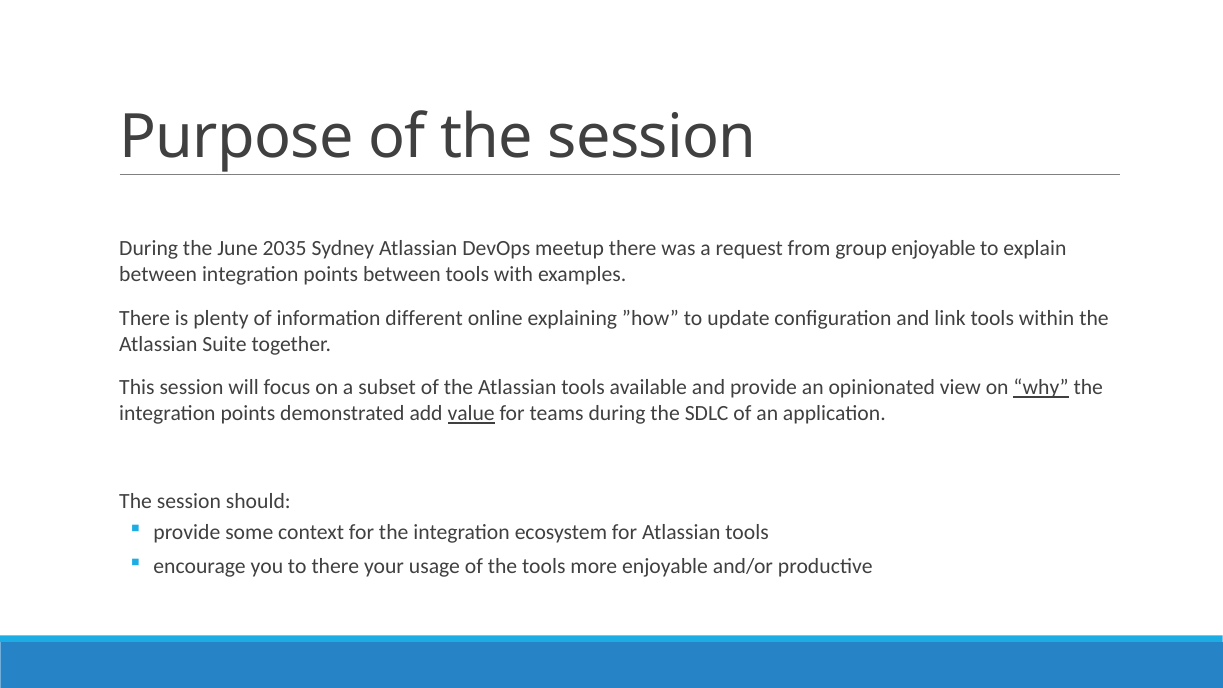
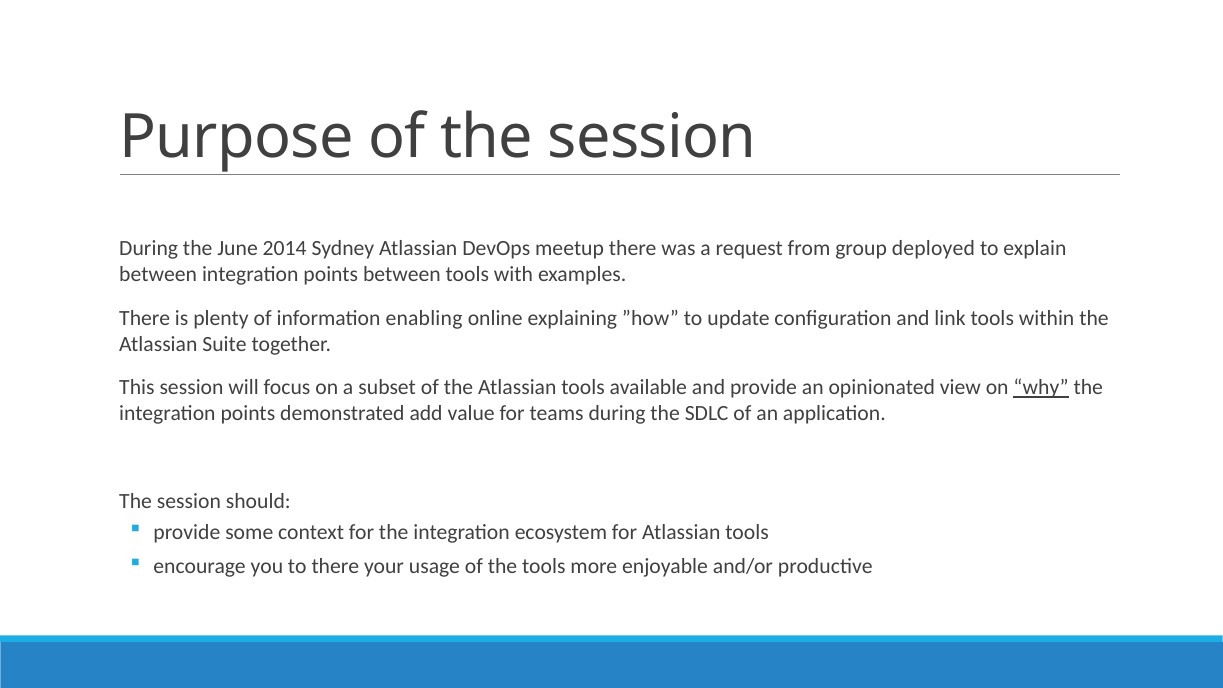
2035: 2035 -> 2014 (285, 248)
group enjoyable: enjoyable -> deployed (933, 248)
different: different -> enabling (424, 318)
value underline: present -> none (471, 414)
